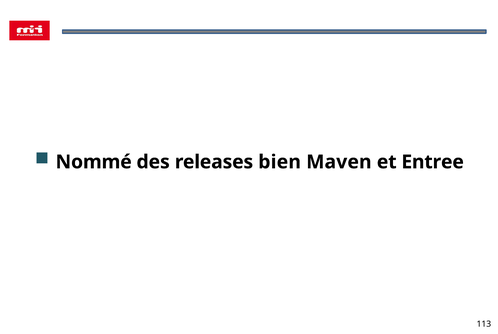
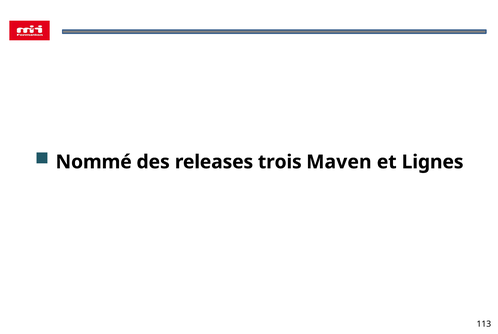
bien: bien -> trois (280, 162)
Entree: Entree -> Lignes (433, 162)
